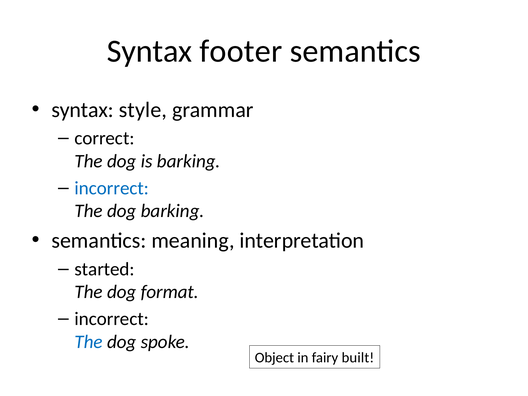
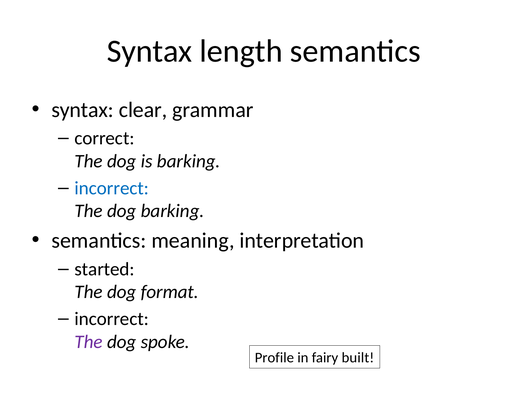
footer: footer -> length (241, 51)
style: style -> clear (143, 110)
The colour: blue -> purple (89, 342)
Object: Object -> Profile (274, 358)
